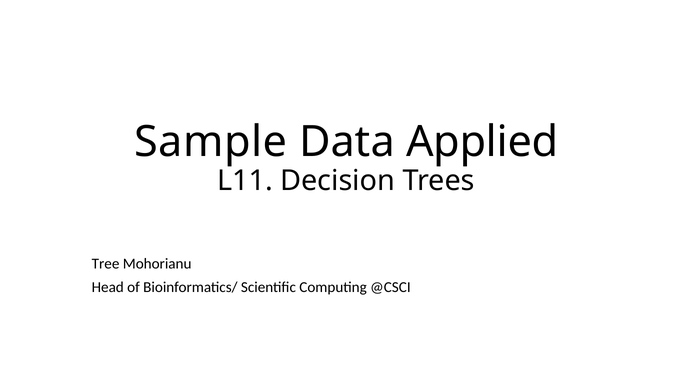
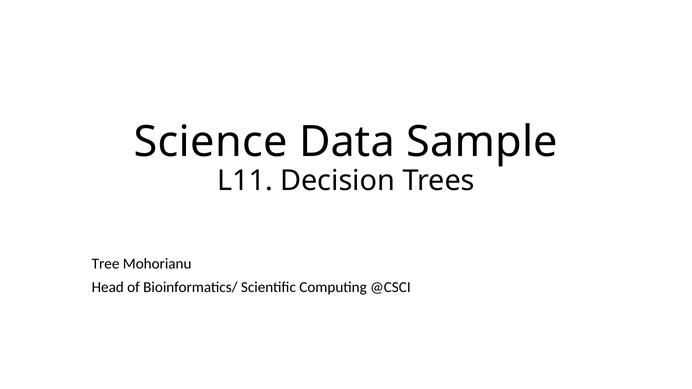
Sample: Sample -> Science (211, 142)
Applied: Applied -> Sample (482, 142)
